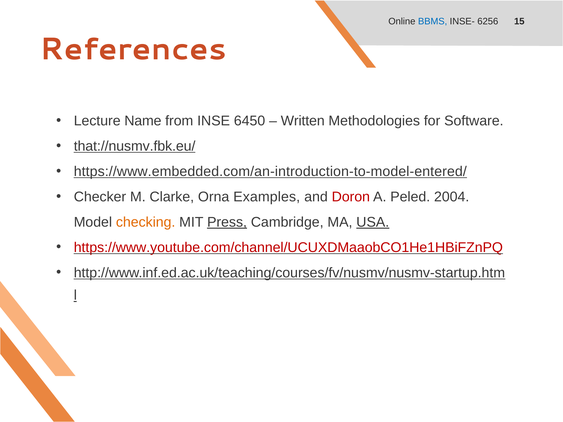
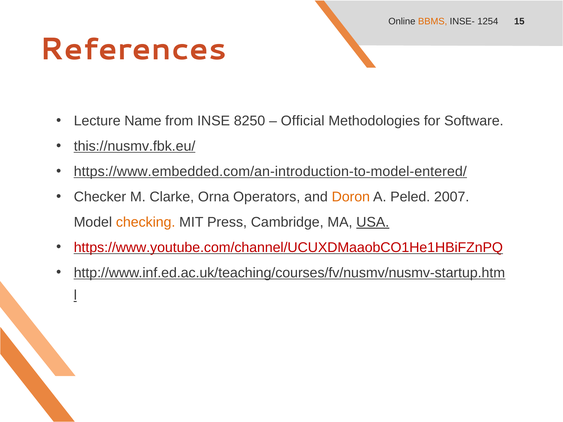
BBMS colour: blue -> orange (433, 21)
6256: 6256 -> 1254 (488, 21)
6450: 6450 -> 8250 (250, 121)
Written: Written -> Official (303, 121)
that://nusmv.fbk.eu/: that://nusmv.fbk.eu/ -> this://nusmv.fbk.eu/ (135, 146)
Examples: Examples -> Operators (267, 197)
Doron colour: red -> orange (351, 197)
2004: 2004 -> 2007 (452, 197)
Press underline: present -> none (227, 222)
